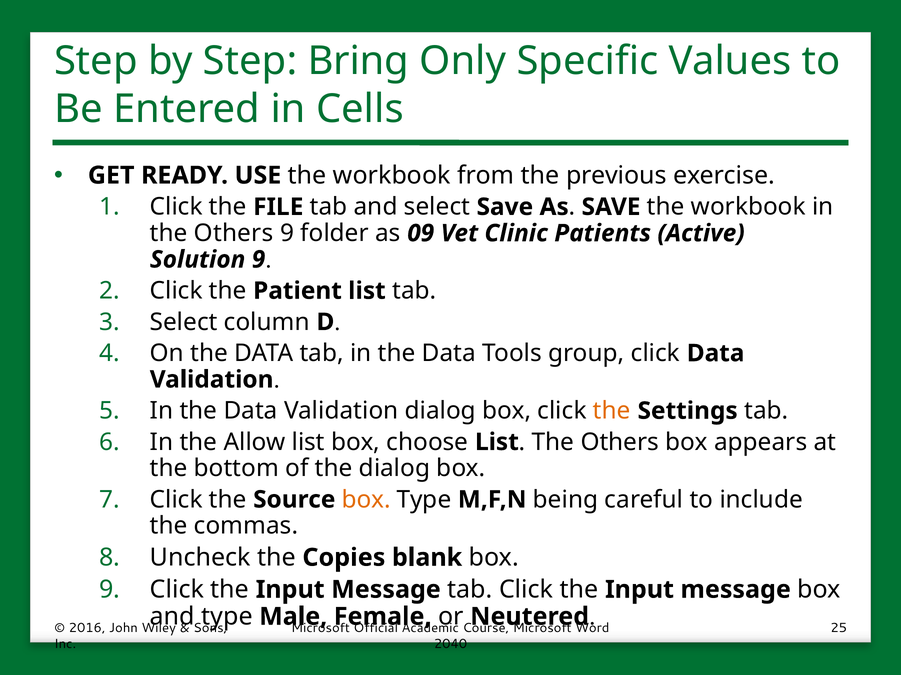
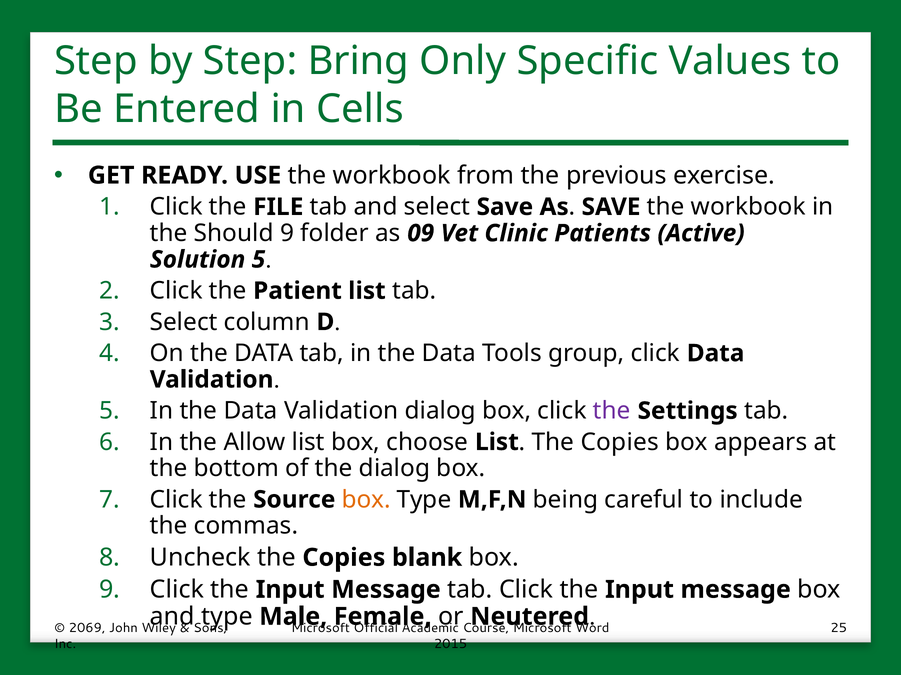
Others: Others -> Should (234, 234)
Solution 9: 9 -> 5 (259, 260)
the colour: orange -> purple (612, 411)
Others: Others -> Copies (620, 442)
2016: 2016 -> 2069 (87, 629)
2040: 2040 -> 2015 (451, 644)
